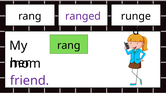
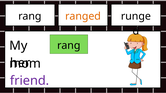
ranged colour: purple -> orange (83, 16)
